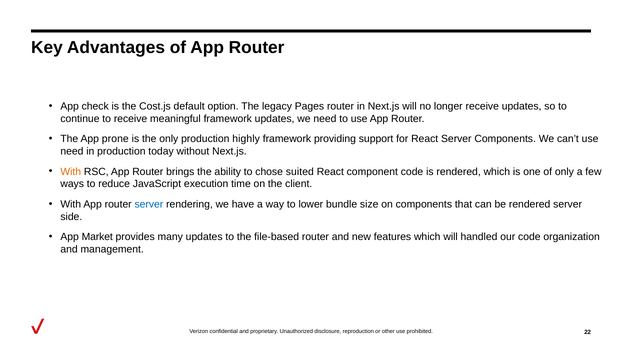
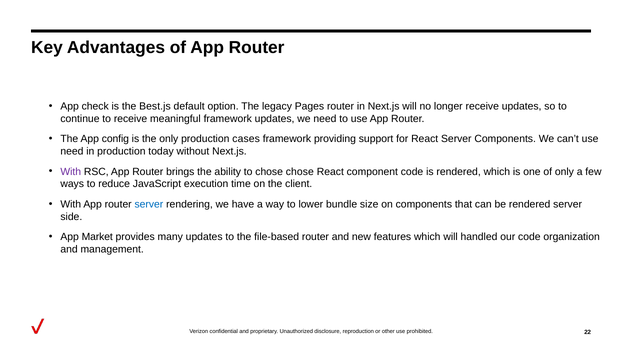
Cost.js: Cost.js -> Best.js (155, 106)
prone: prone -> config (115, 139)
highly: highly -> cases (246, 139)
With colour: orange -> purple (71, 172)
chose suited: suited -> chose (300, 172)
